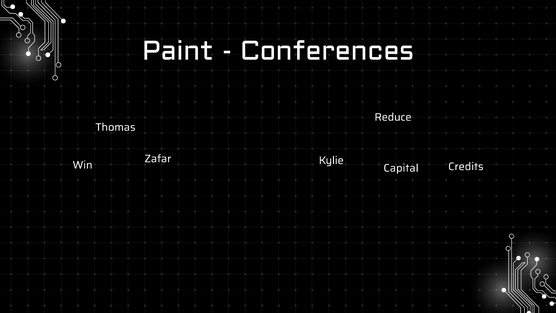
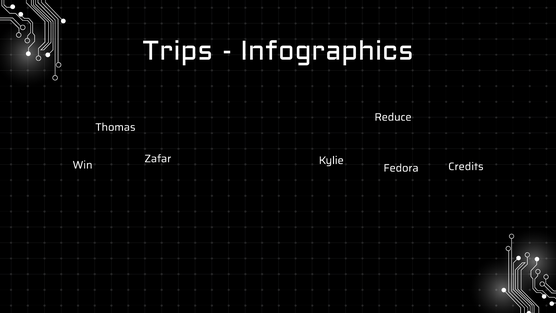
Paint: Paint -> Trips (178, 51)
Conferences: Conferences -> Infographics (327, 51)
Capital: Capital -> Fedora (401, 168)
